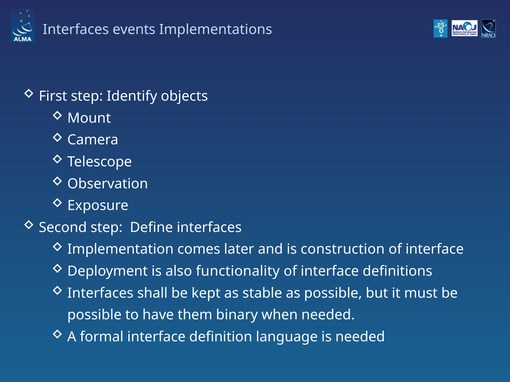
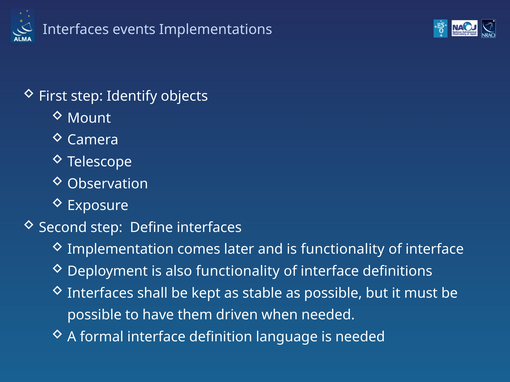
is construction: construction -> functionality (343, 250)
binary: binary -> driven (237, 315)
